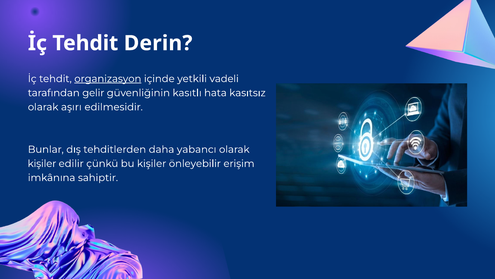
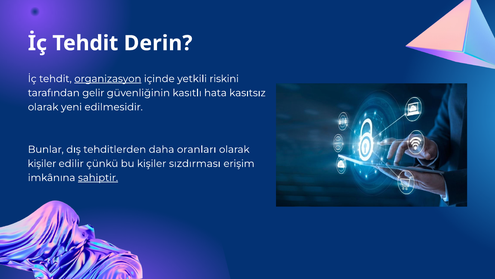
vadeli: vadeli -> riskini (224, 79)
aşırı: aşırı -> yeni (71, 107)
yabancı: yabancı -> oranları (197, 149)
önleyebilir: önleyebilir -> sızdırması (195, 163)
sahiptir underline: none -> present (98, 177)
